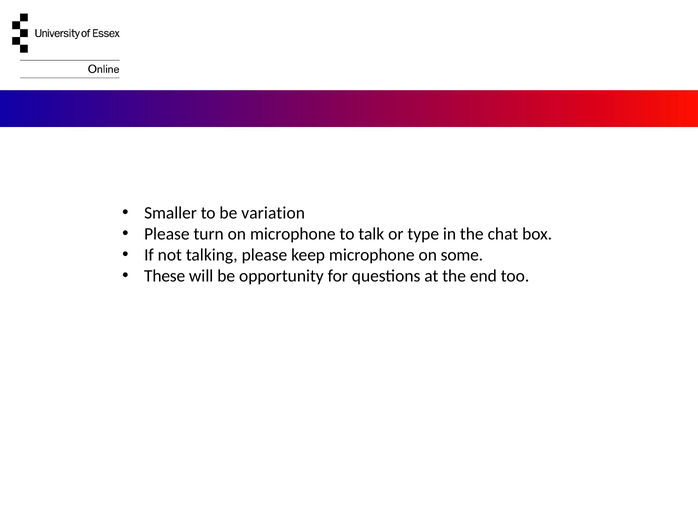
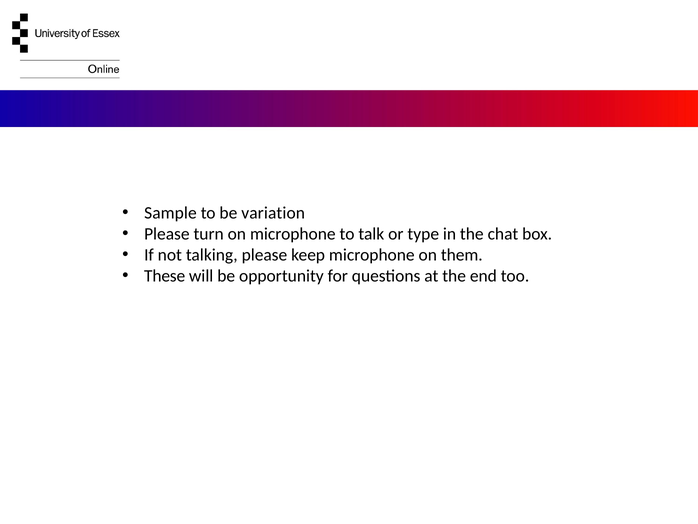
Smaller: Smaller -> Sample (170, 213)
some: some -> them (462, 255)
